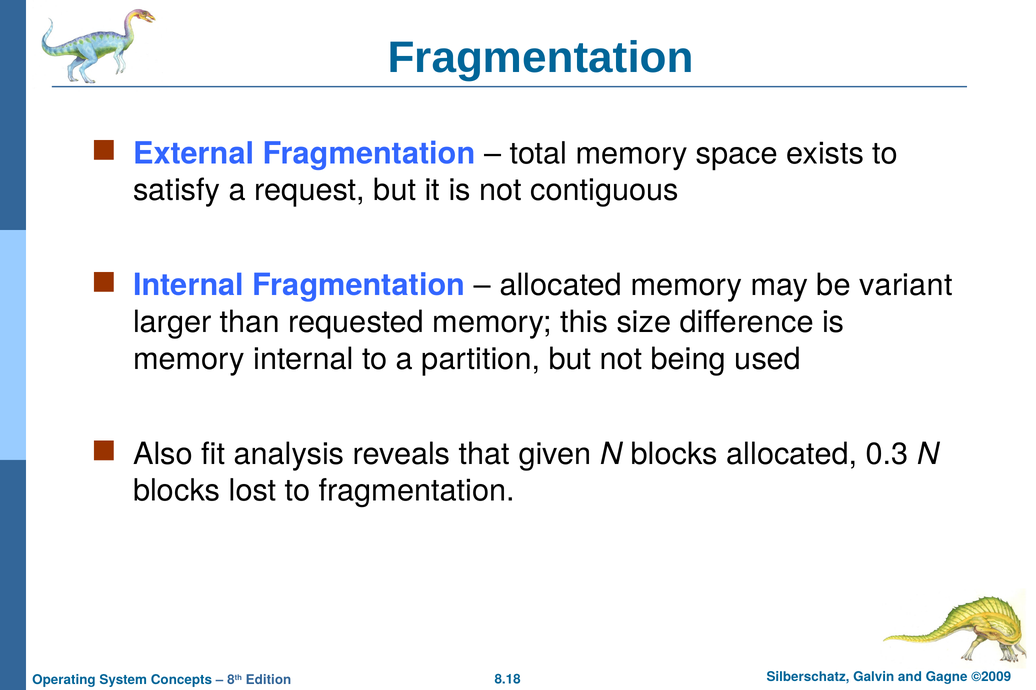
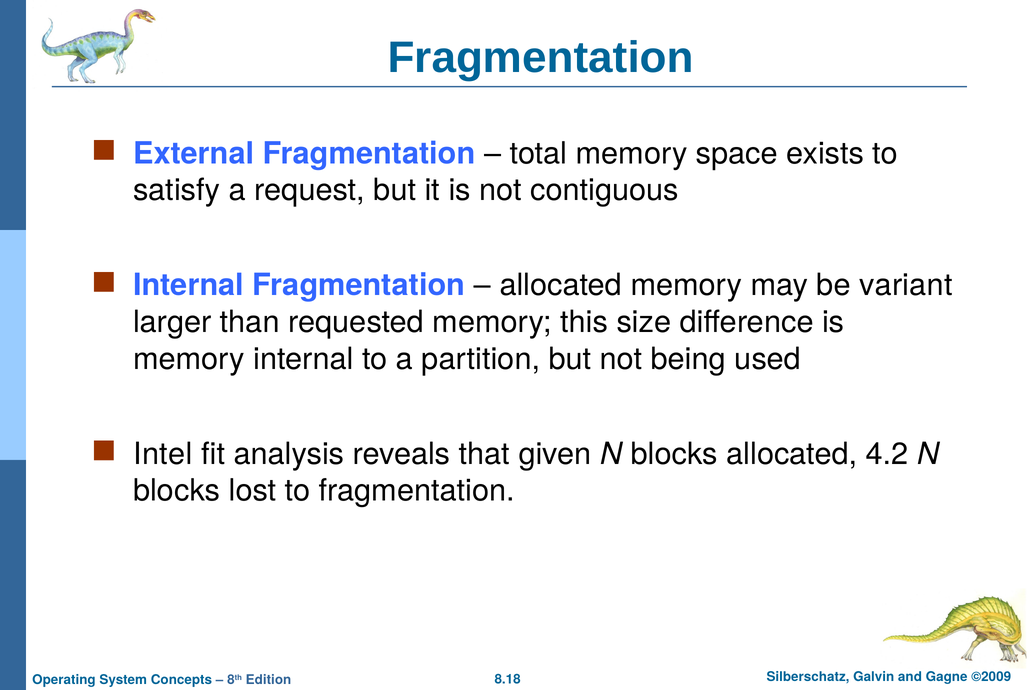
Also: Also -> Intel (163, 454)
0.3: 0.3 -> 4.2 (887, 454)
